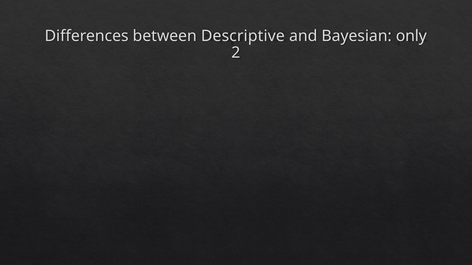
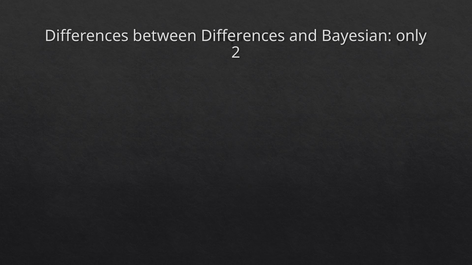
between Descriptive: Descriptive -> Differences (243, 36)
